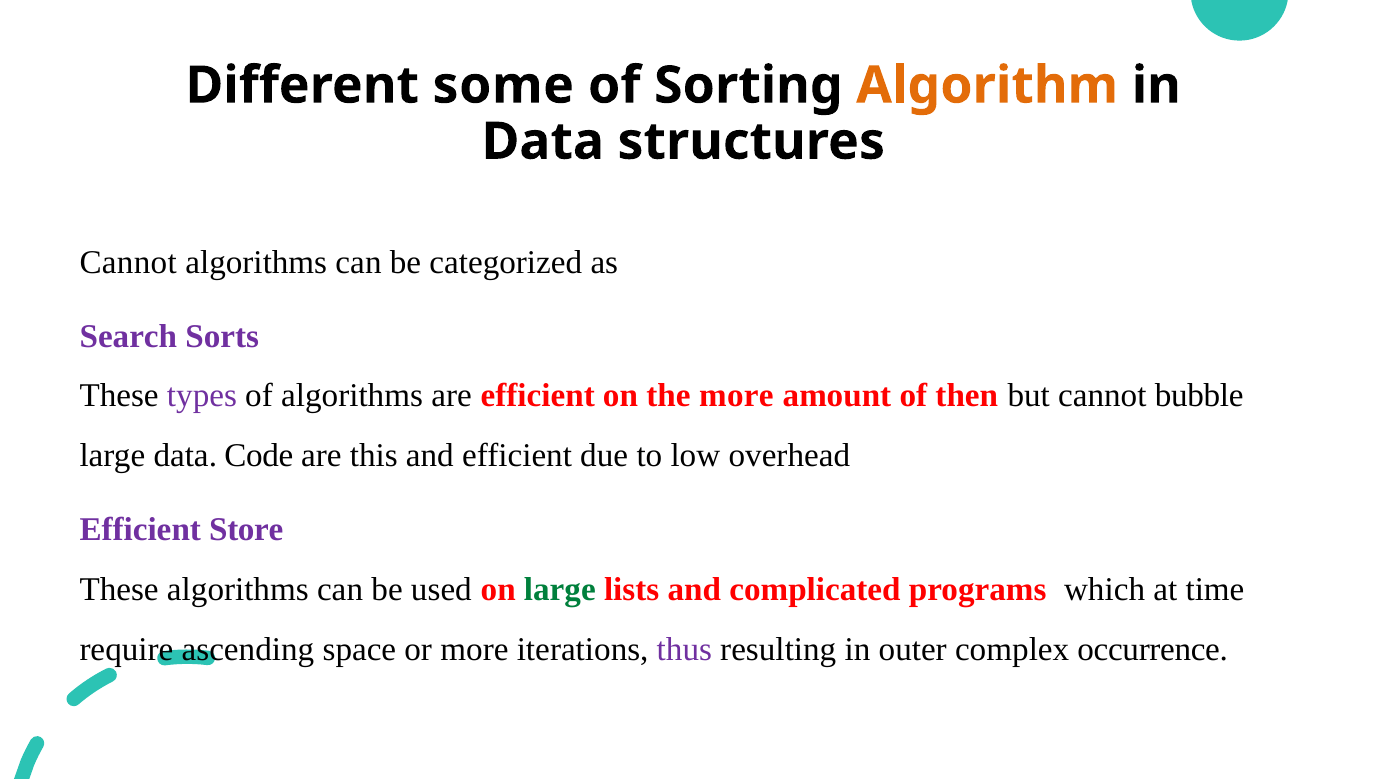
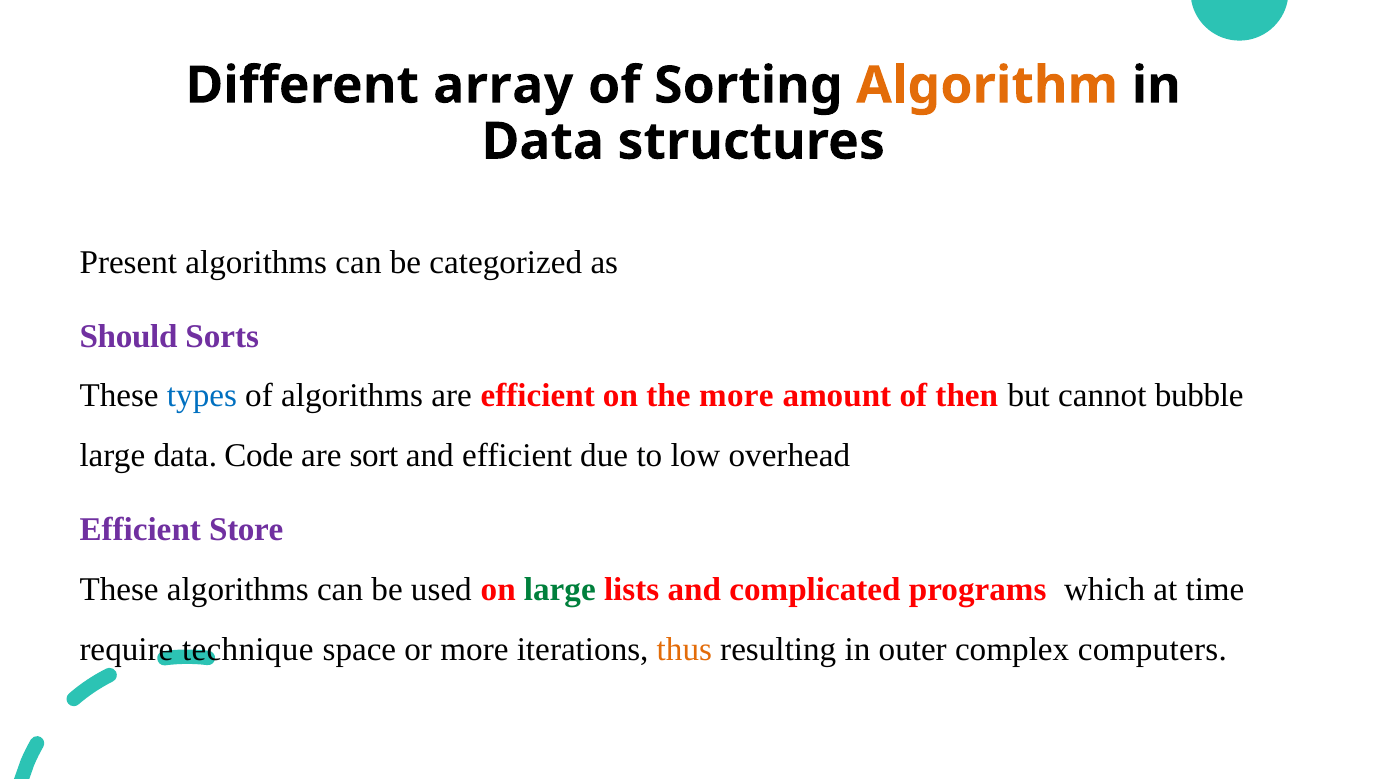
some: some -> array (503, 85)
Cannot: Cannot -> Present (128, 262)
Search: Search -> Should (129, 336)
types colour: purple -> blue (202, 396)
this: this -> sort (374, 455)
ascending: ascending -> technique (248, 649)
thus colour: purple -> orange (684, 649)
occurrence: occurrence -> computers (1152, 649)
